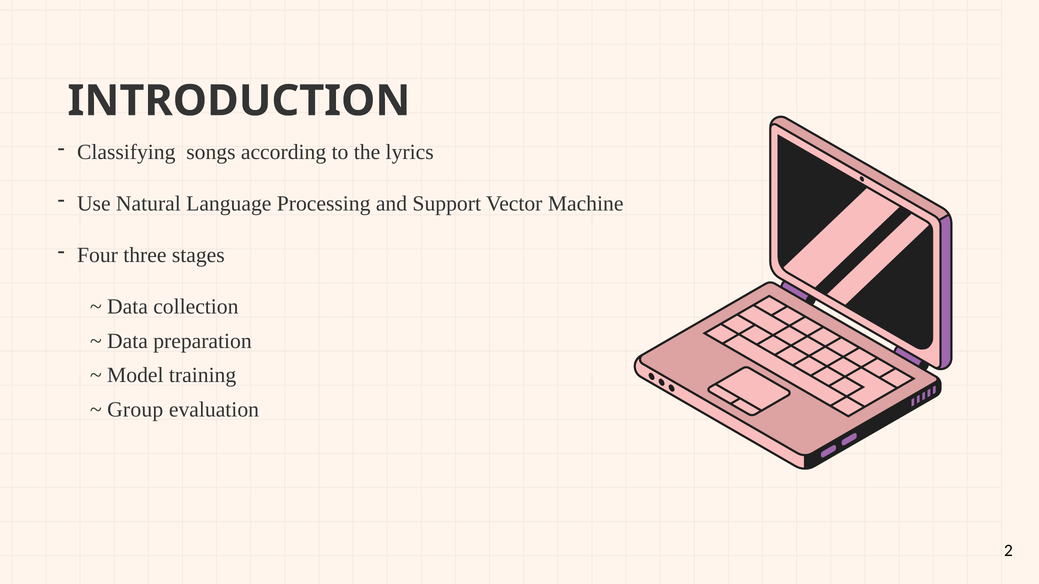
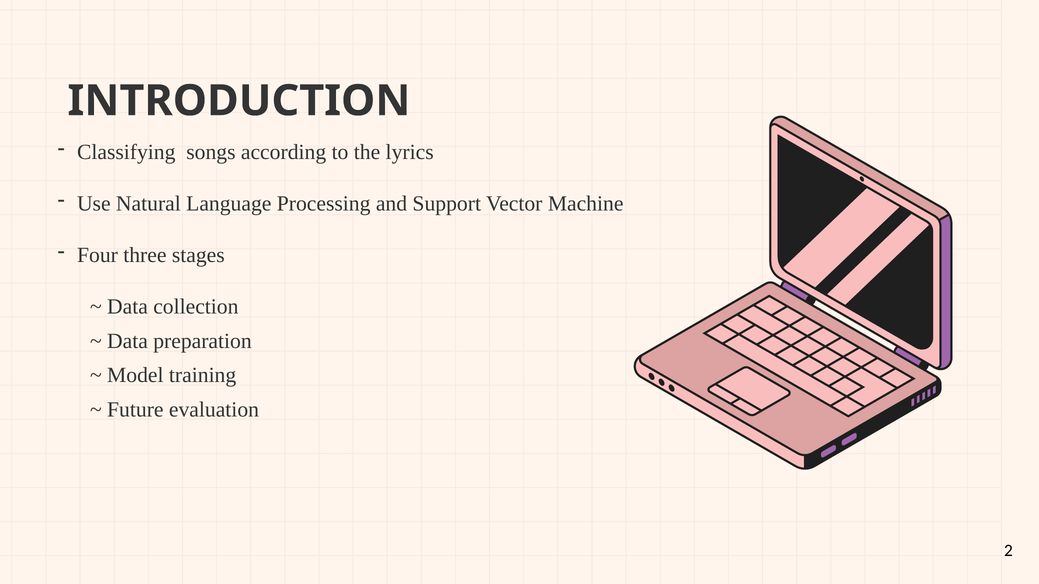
Group: Group -> Future (135, 410)
